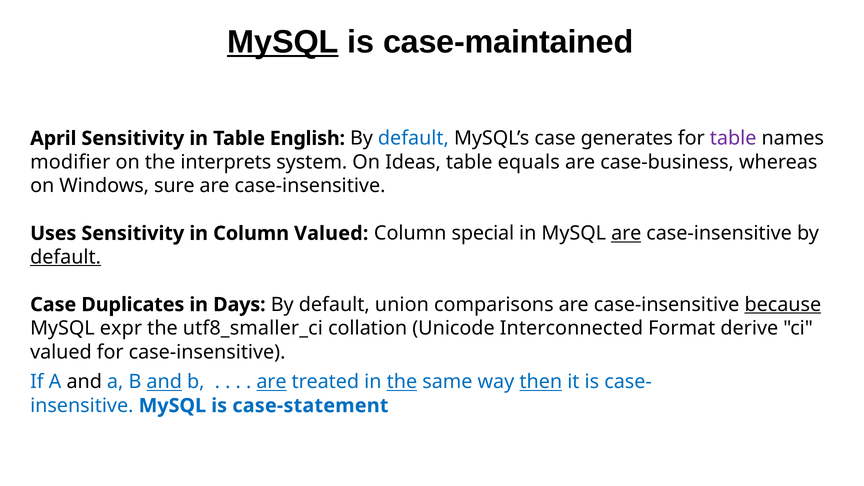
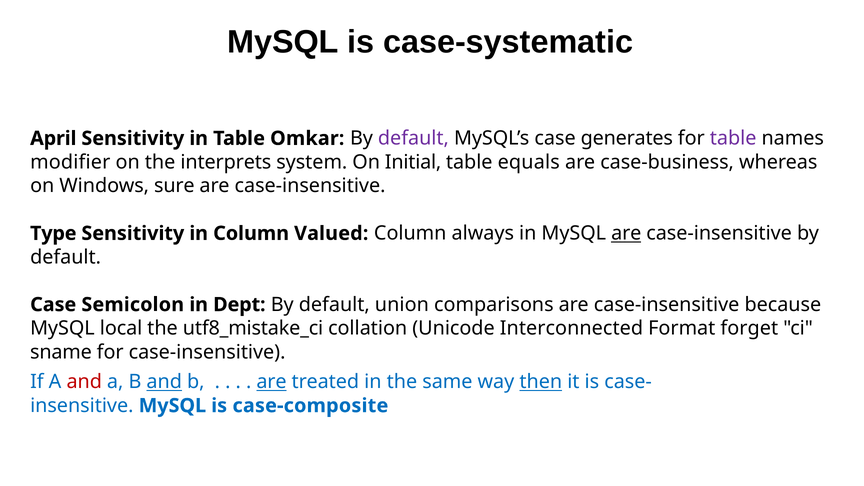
MySQL underline: present -> none (283, 42)
case-maintained: case-maintained -> case-systematic (508, 42)
English: English -> Omkar (307, 138)
default colour: blue -> purple (413, 138)
Ideas: Ideas -> Initial (413, 162)
Uses: Uses -> Type (53, 233)
special: special -> always (483, 233)
default underline: present -> none (66, 257)
Duplicates: Duplicates -> Semicolon (133, 305)
Days: Days -> Dept (239, 305)
because underline: present -> none (783, 305)
expr: expr -> local (121, 328)
utf8_smaller_ci: utf8_smaller_ci -> utf8_mistake_ci (253, 328)
derive: derive -> forget (749, 328)
valued: valued -> sname (61, 352)
and colour: black -> red (84, 382)
the underline: present -> none (402, 382)
case-statement: case-statement -> case-composite (310, 406)
